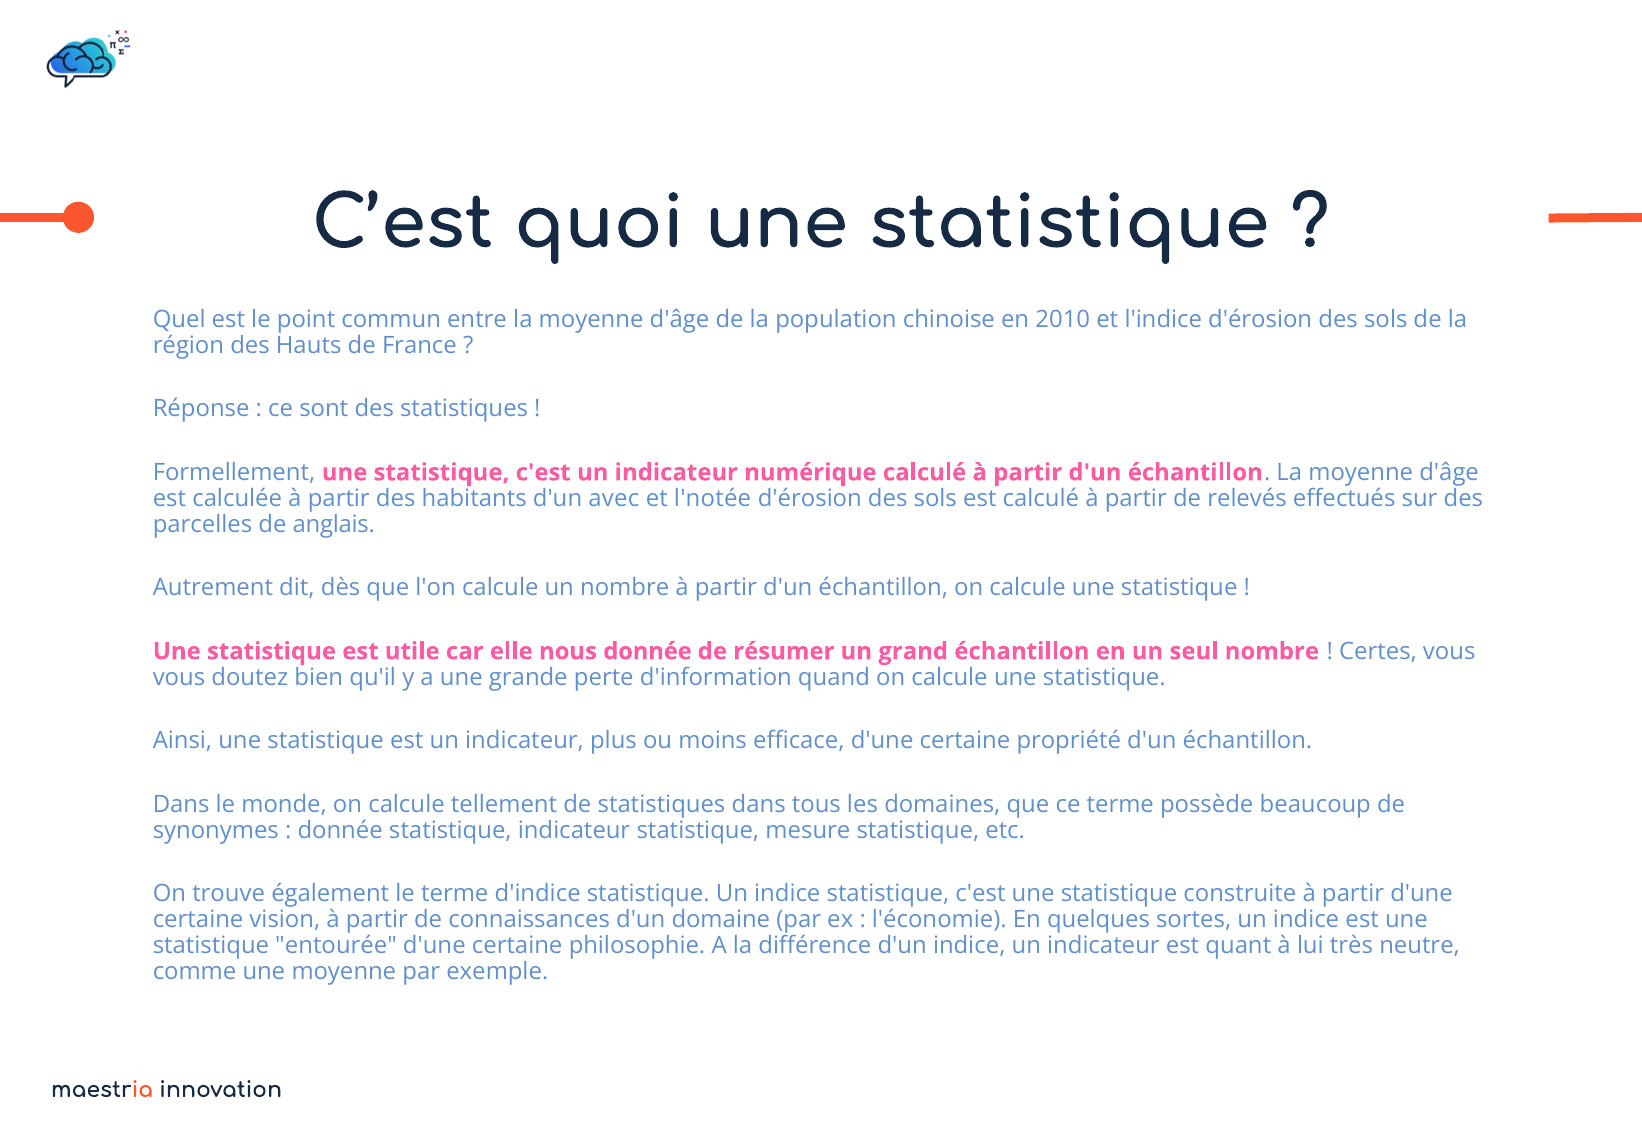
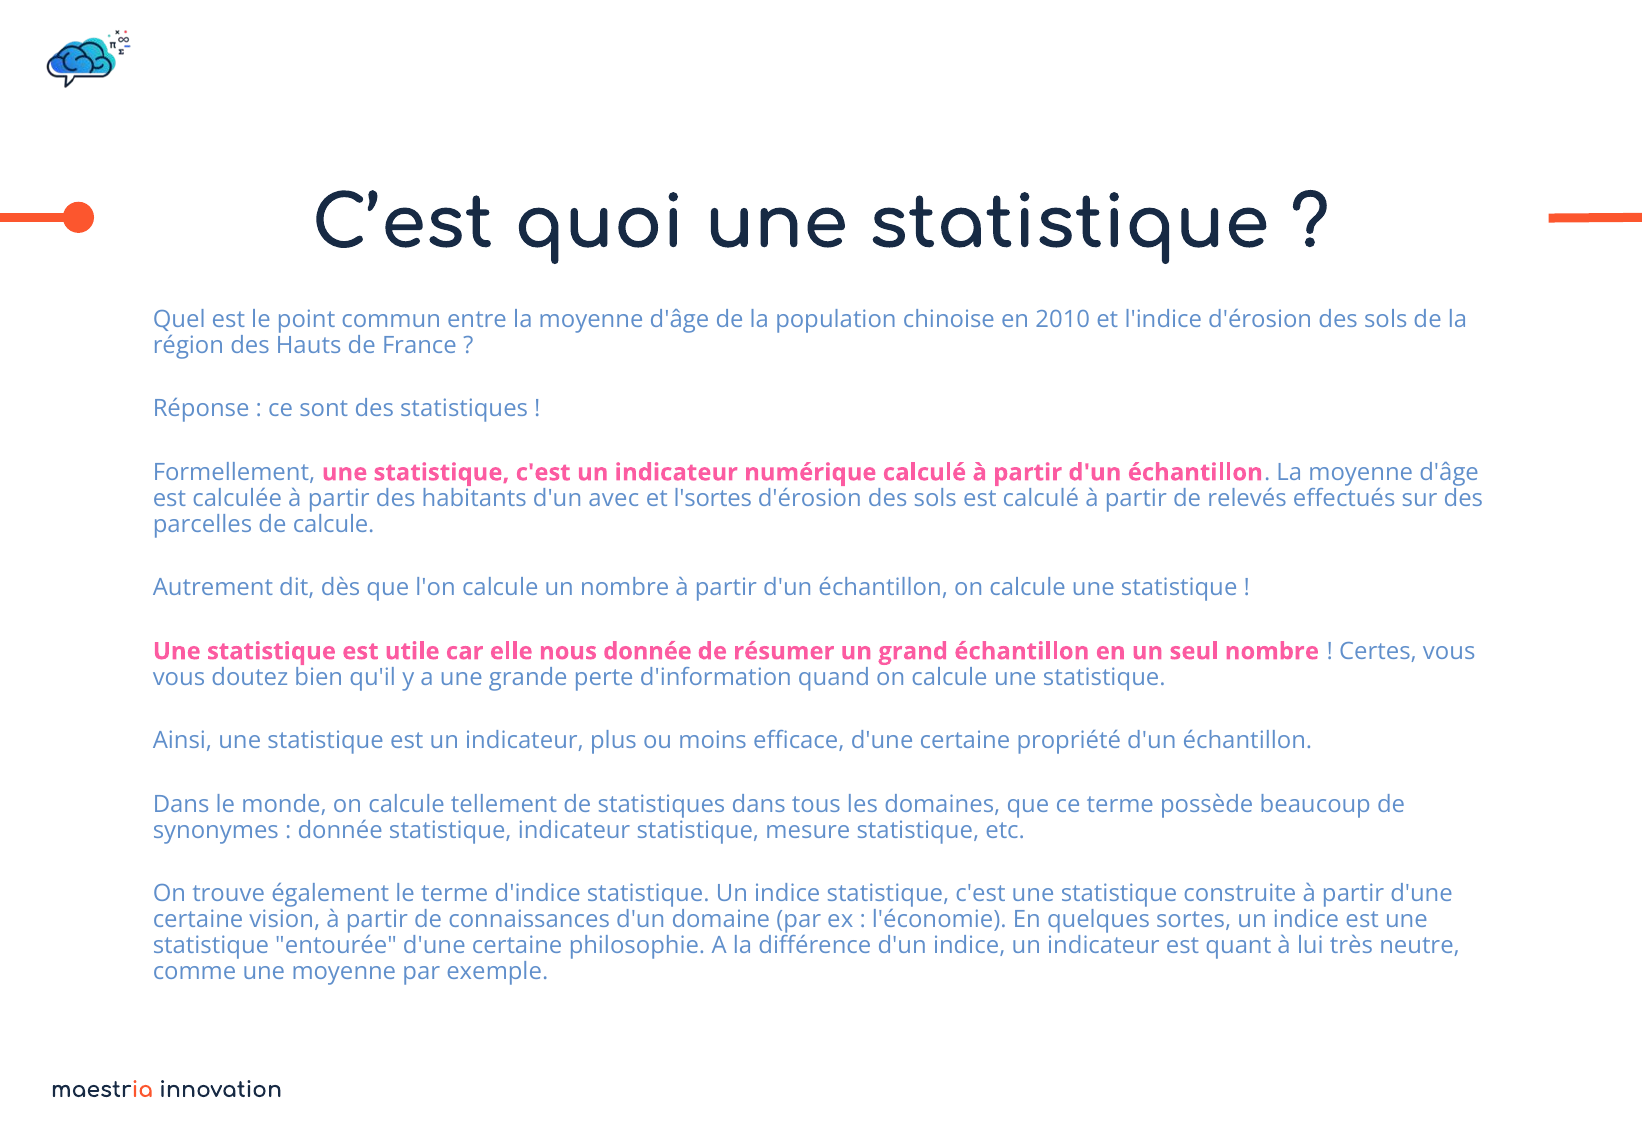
l'notée: l'notée -> l'sortes (713, 498)
de anglais: anglais -> calcule (334, 524)
